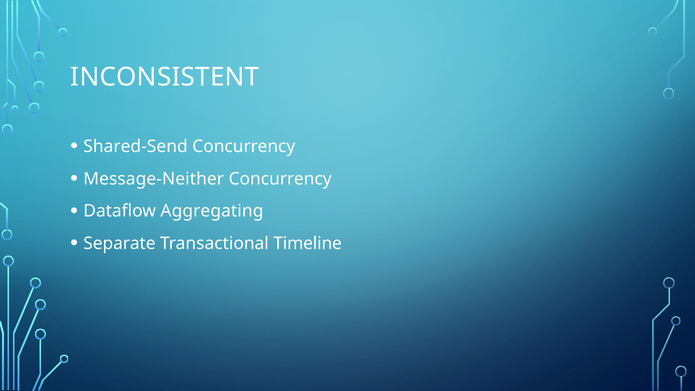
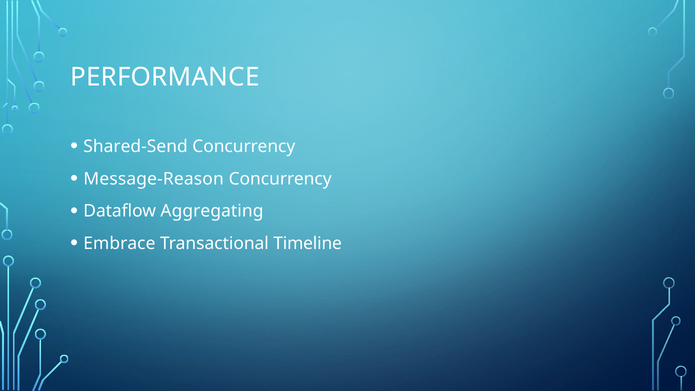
INCONSISTENT: INCONSISTENT -> PERFORMANCE (165, 77)
Message-Neither: Message-Neither -> Message-Reason (154, 179)
Separate: Separate -> Embrace (119, 243)
